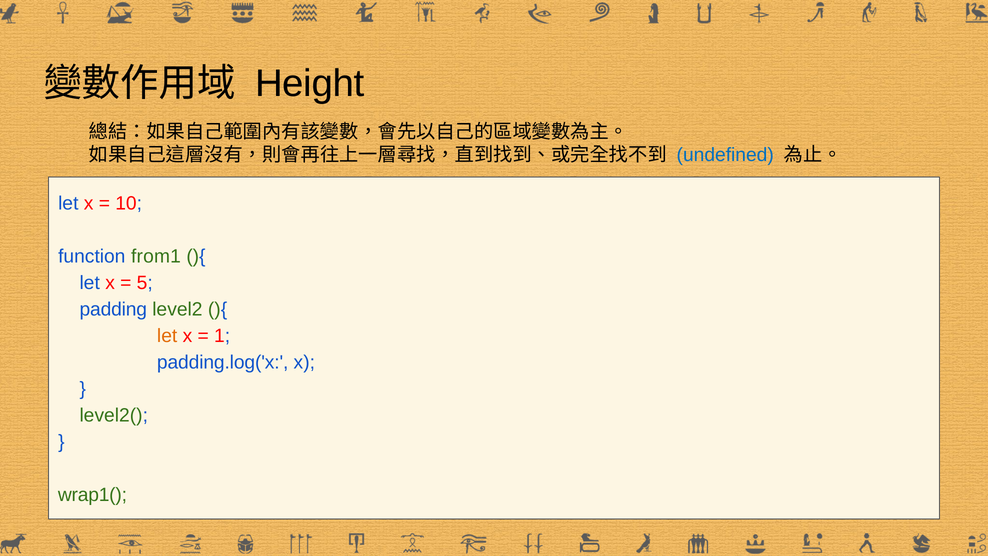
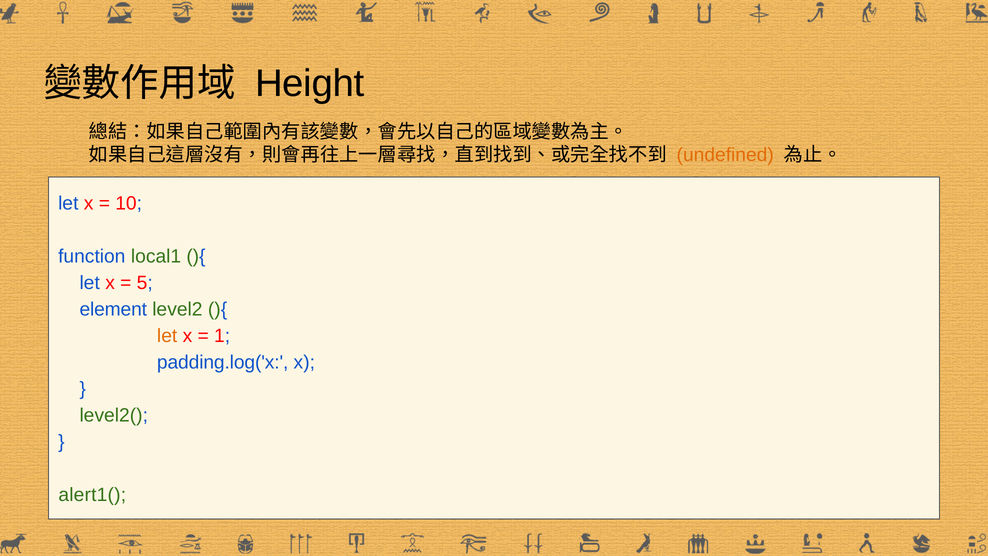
undefined colour: blue -> orange (725, 155)
from1: from1 -> local1 (156, 256)
padding: padding -> element (113, 309)
wrap1(: wrap1( -> alert1( (92, 495)
